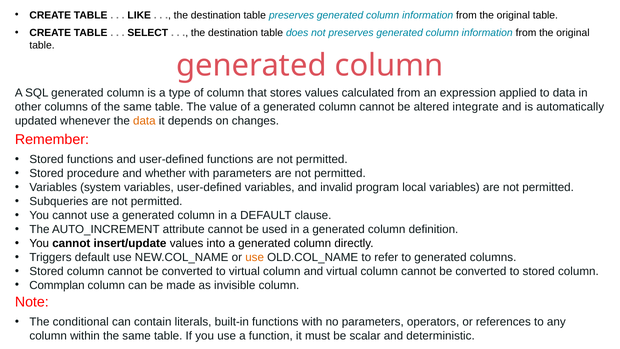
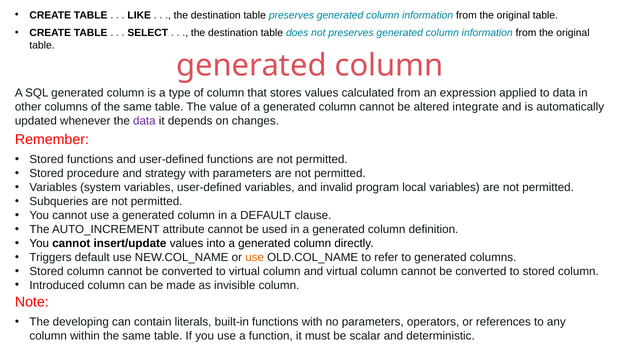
data colour: orange -> purple (144, 121)
whether: whether -> strategy (165, 173)
Commplan: Commplan -> Introduced (57, 285)
conditional: conditional -> developing (81, 322)
